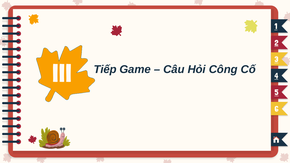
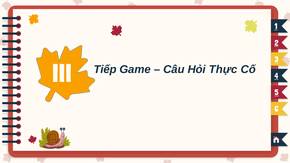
Công: Công -> Thực (223, 69)
